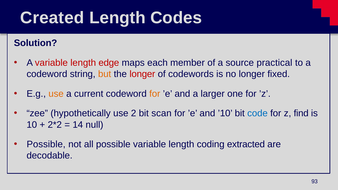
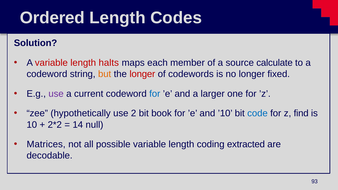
Created: Created -> Ordered (52, 18)
edge: edge -> halts (109, 63)
practical: practical -> calculate (275, 63)
use colour: orange -> purple (56, 94)
for colour: orange -> blue (155, 94)
scan: scan -> book (162, 113)
Possible: Possible -> Matrices (46, 144)
